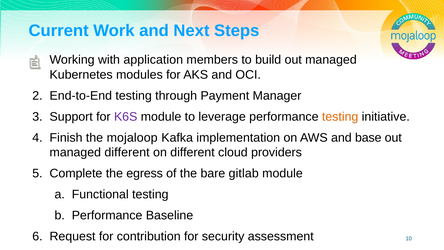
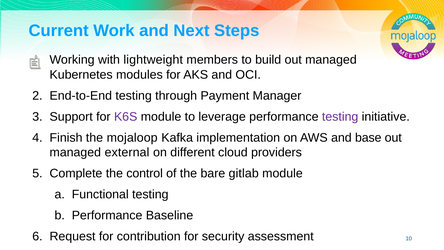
application: application -> lightweight (153, 60)
testing colour: orange -> purple (340, 117)
managed different: different -> external (127, 152)
egress: egress -> control (145, 173)
